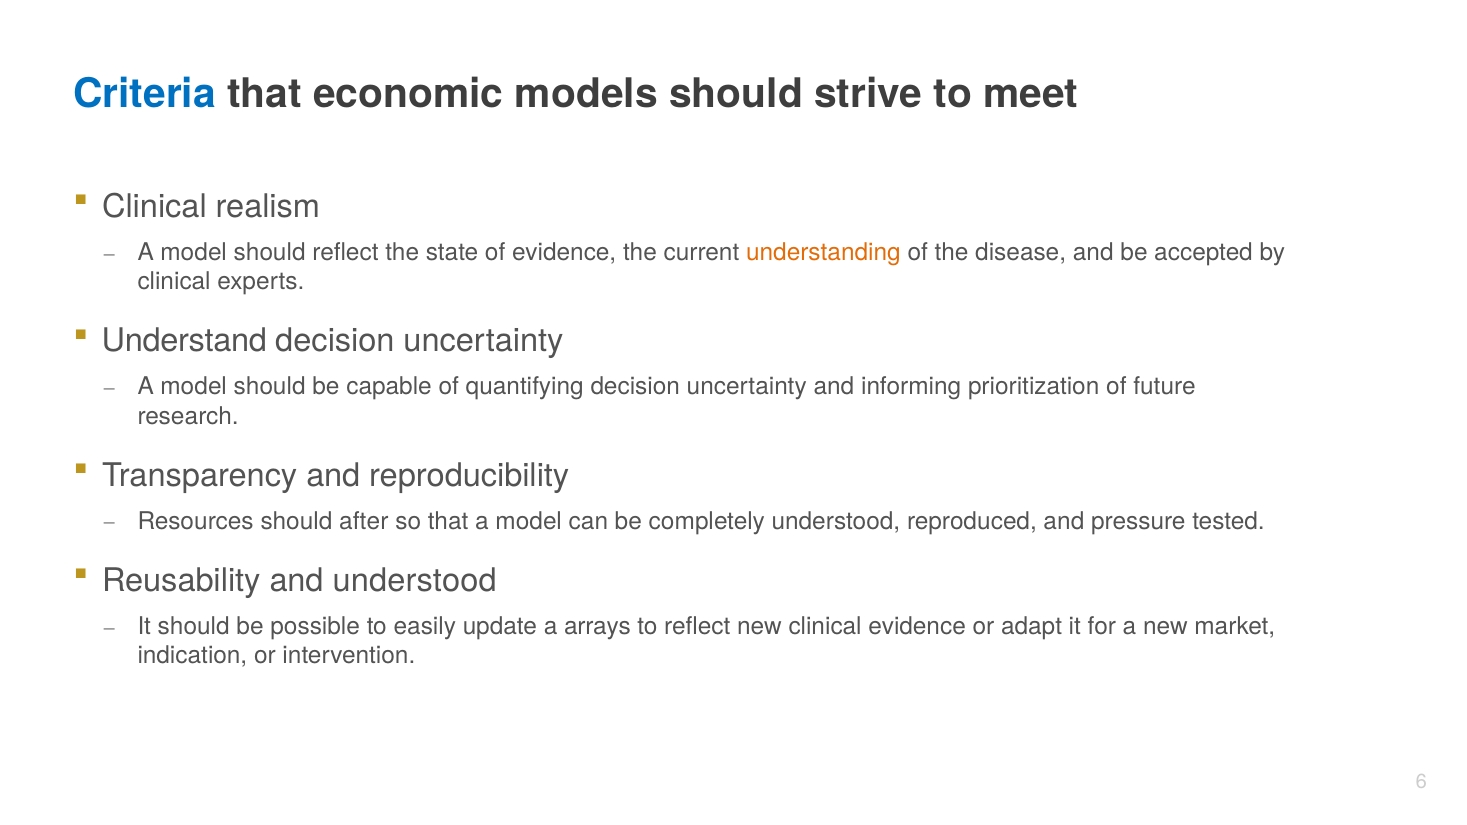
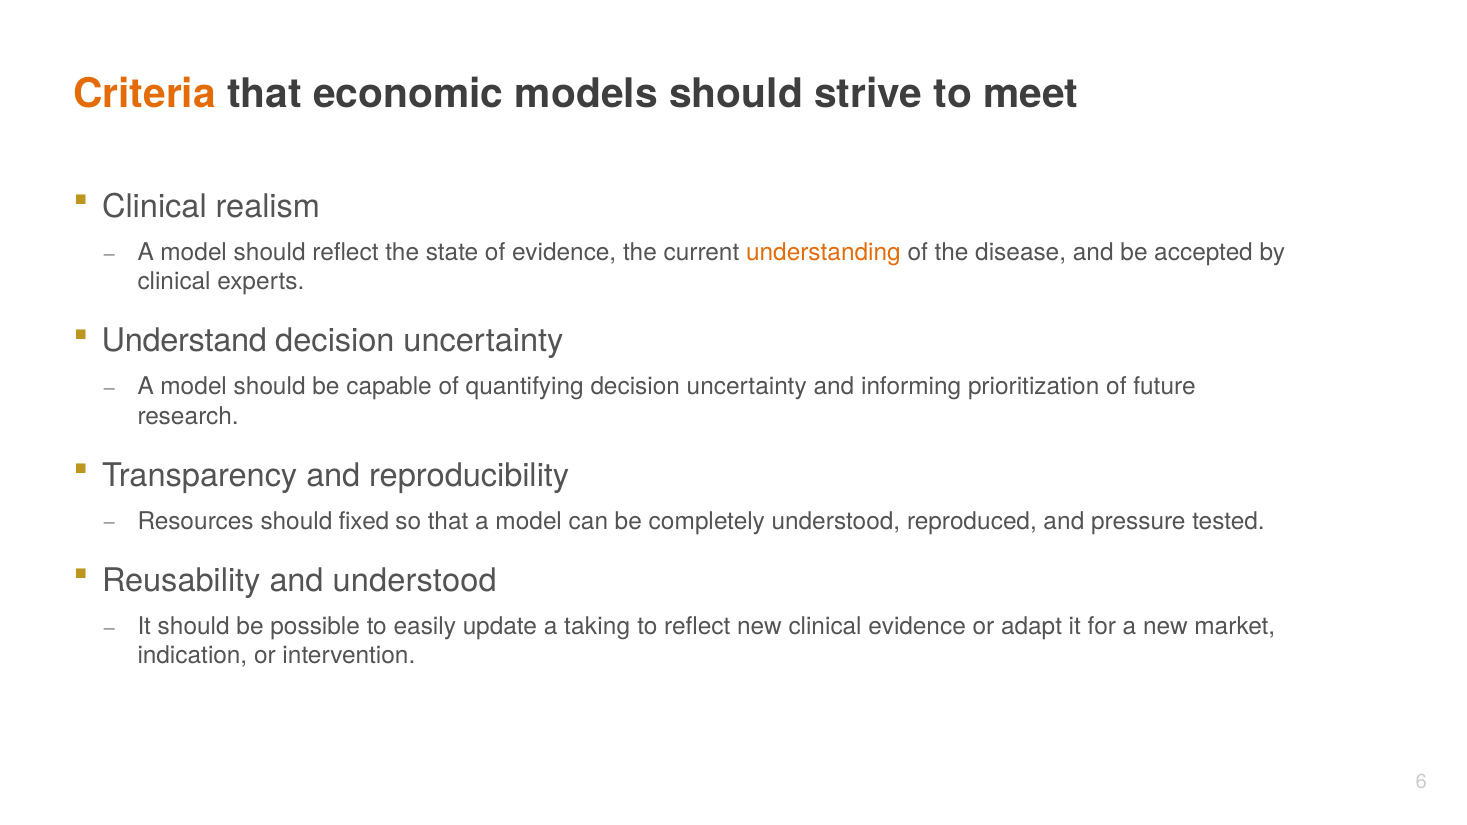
Criteria colour: blue -> orange (145, 94)
after: after -> fixed (364, 521)
arrays: arrays -> taking (597, 626)
